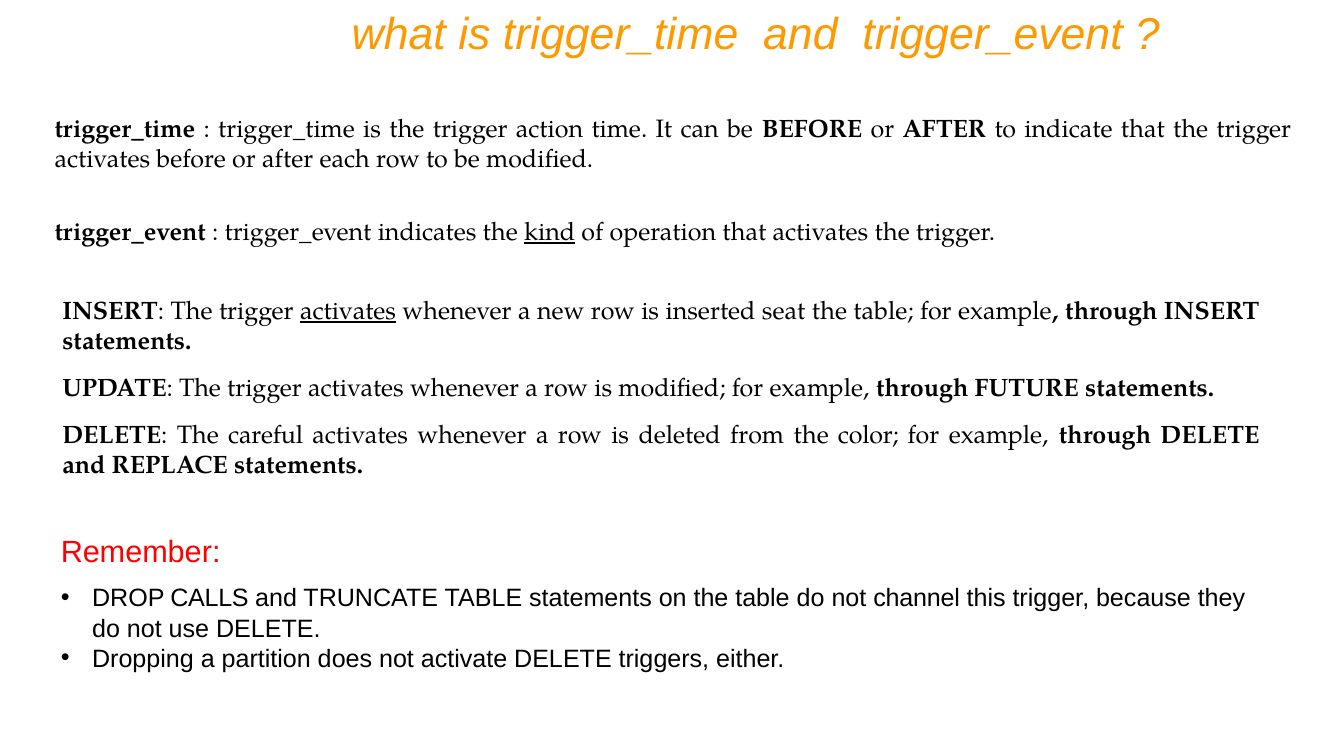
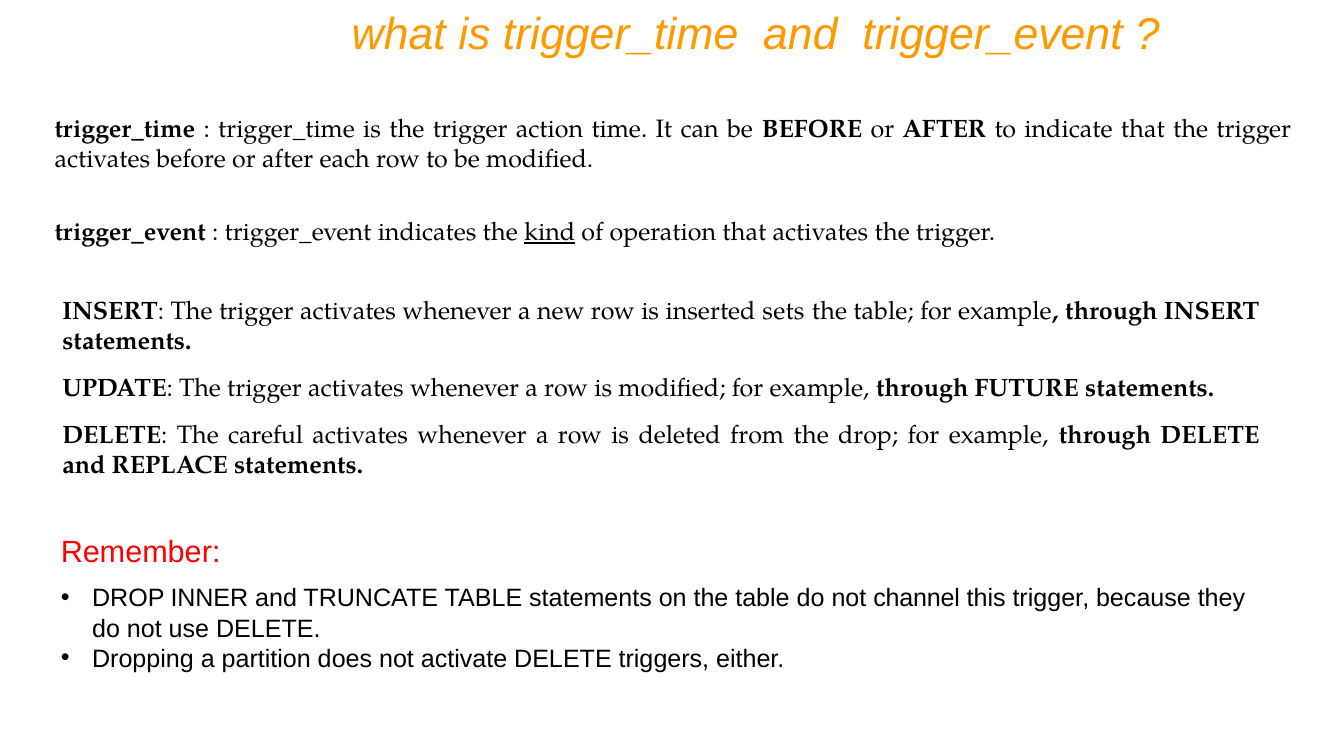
activates underline: present -> none (348, 311)
seat: seat -> sets (784, 311)
the color: color -> drop (868, 435)
CALLS: CALLS -> INNER (209, 598)
